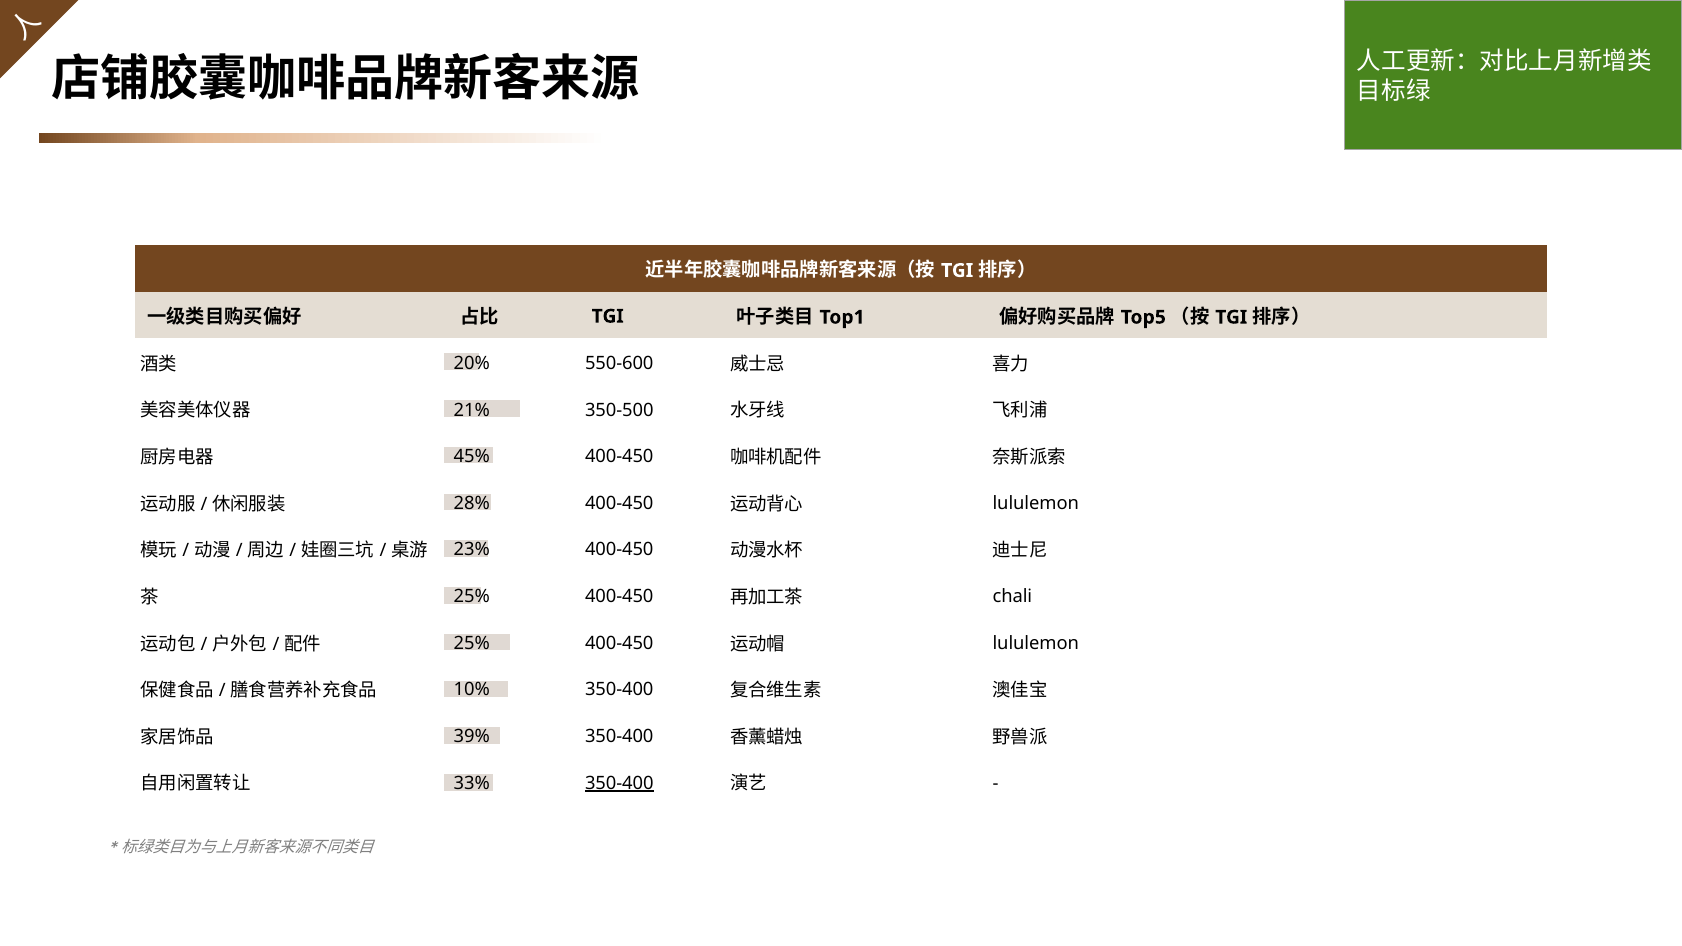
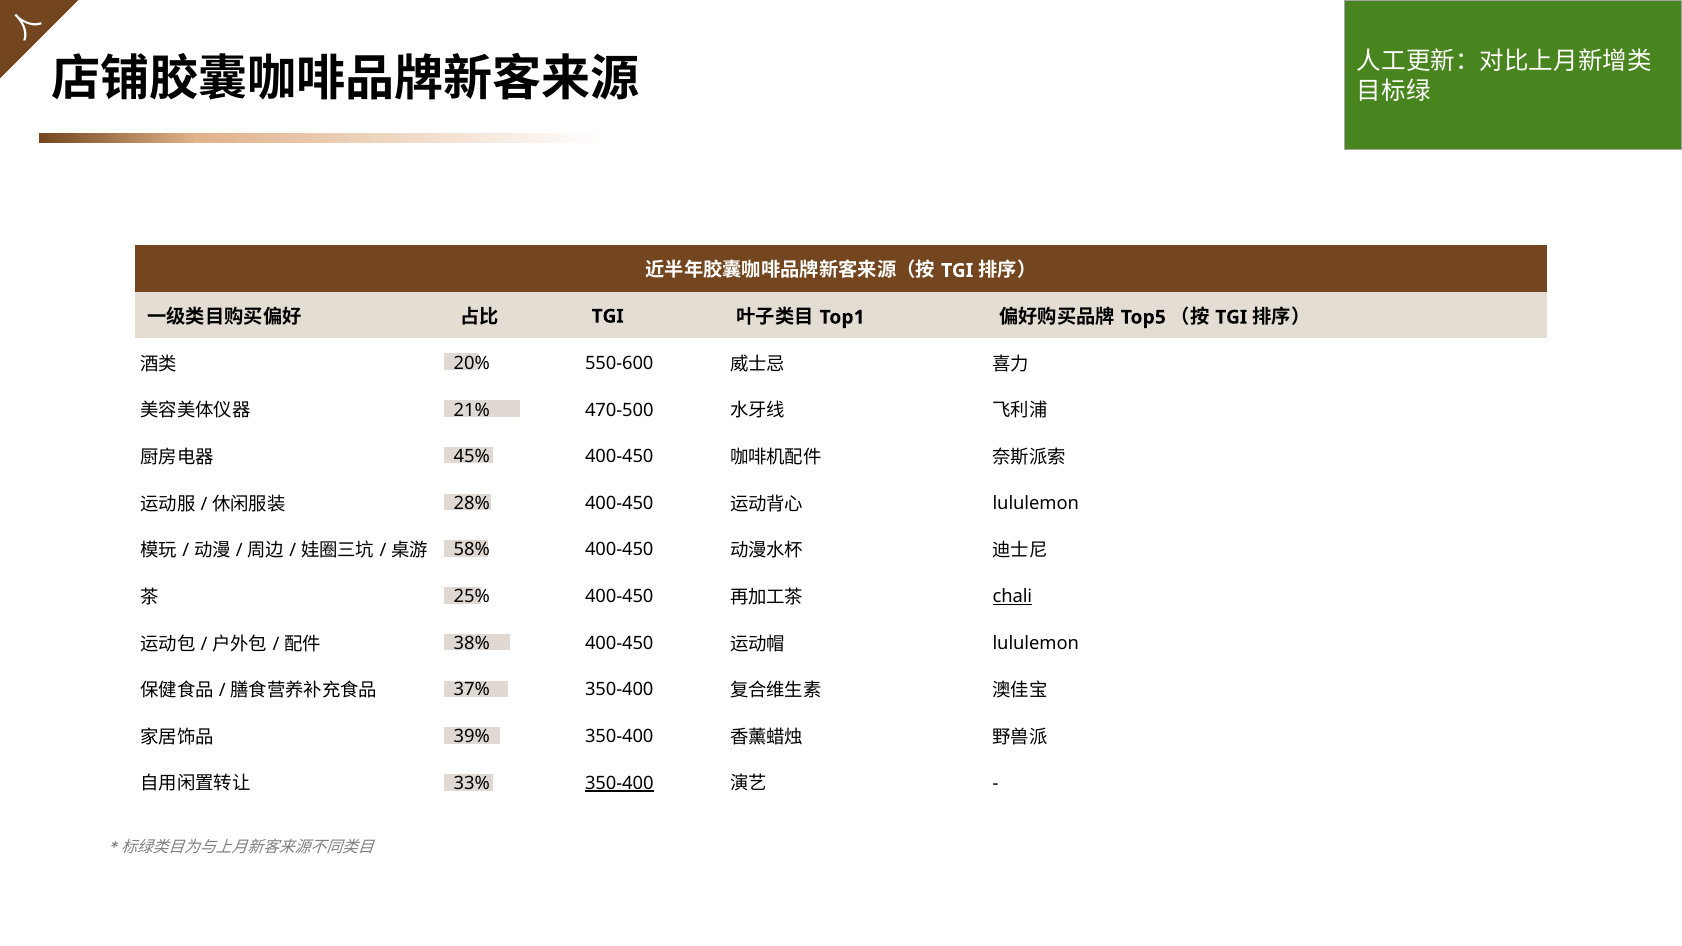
350-500: 350-500 -> 470-500 (619, 410)
23%: 23% -> 58% (472, 550)
chali underline: none -> present (1012, 597)
25%: 25% -> 38% (472, 643)
10%: 10% -> 37% (472, 690)
